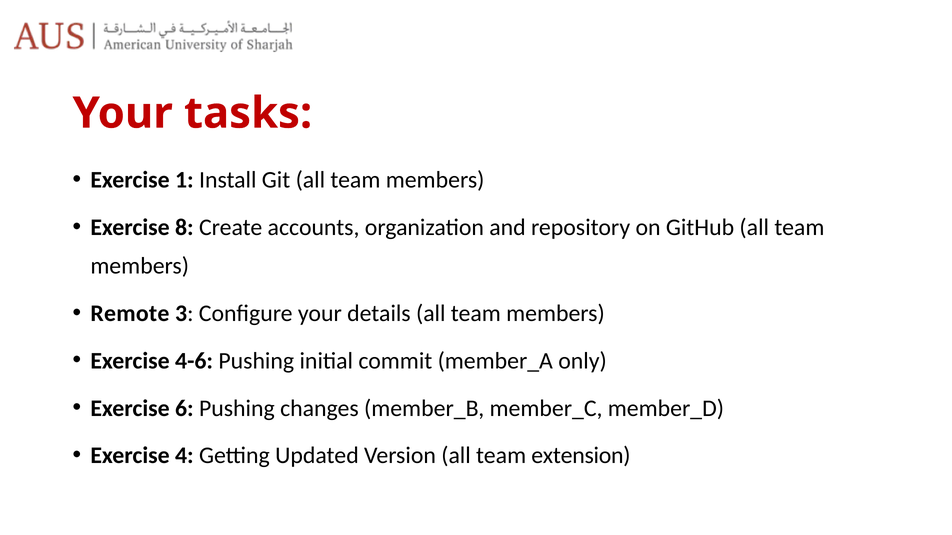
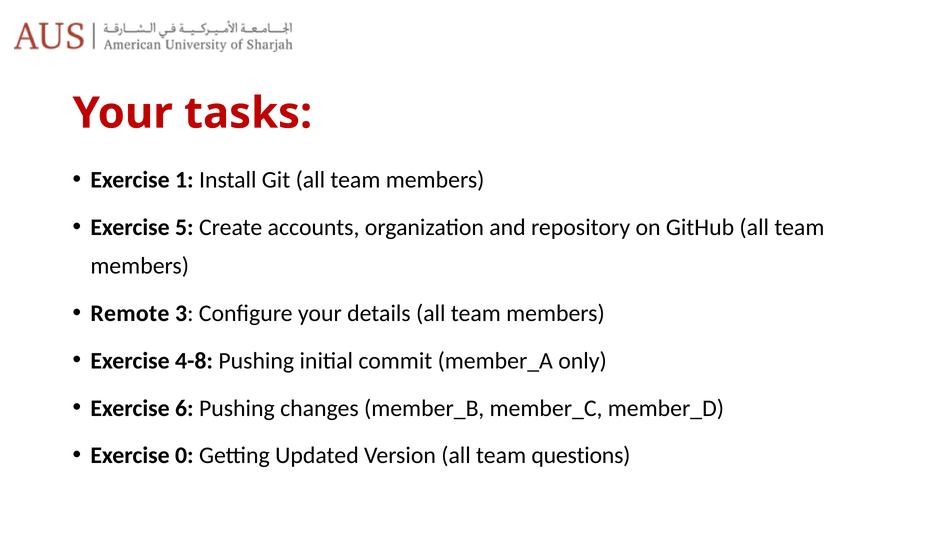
8: 8 -> 5 (184, 228)
4-6: 4-6 -> 4-8 (194, 361)
4: 4 -> 0 (184, 456)
extension: extension -> questions (581, 456)
